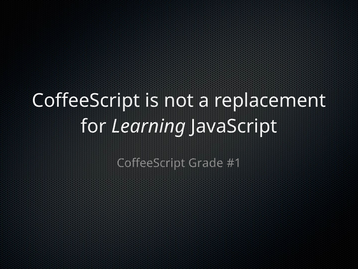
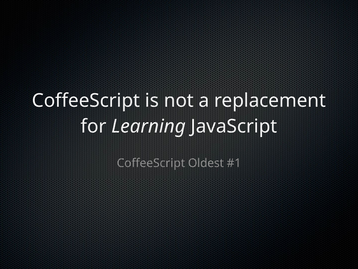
Grade: Grade -> Oldest (206, 163)
